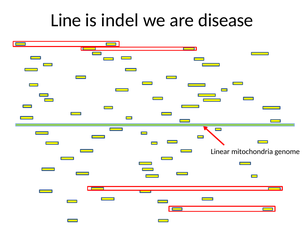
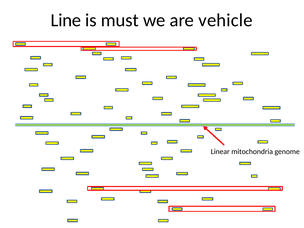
indel: indel -> must (120, 20)
disease: disease -> vehicle (226, 20)
